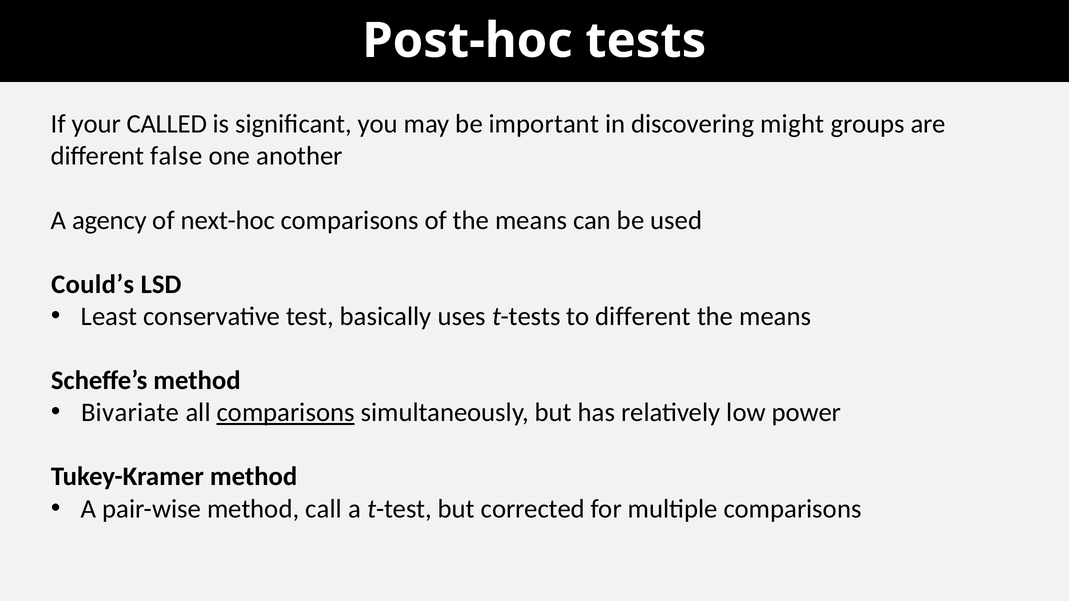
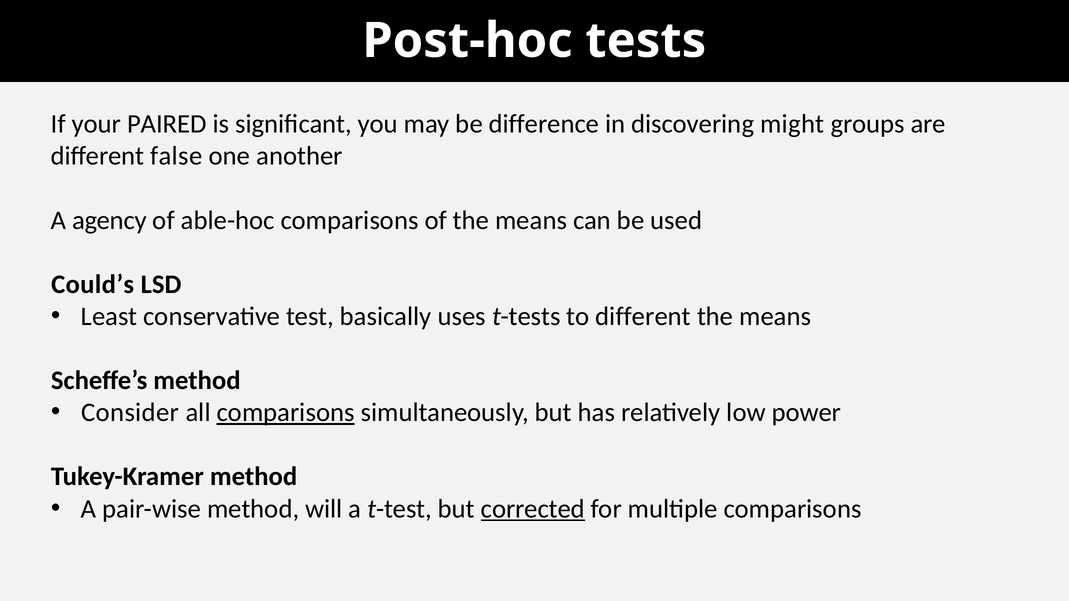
CALLED: CALLED -> PAIRED (167, 124)
important: important -> difference (544, 124)
next-hoc: next-hoc -> able-hoc (228, 220)
Bivariate: Bivariate -> Consider (130, 413)
call: call -> will (324, 509)
corrected underline: none -> present (533, 509)
